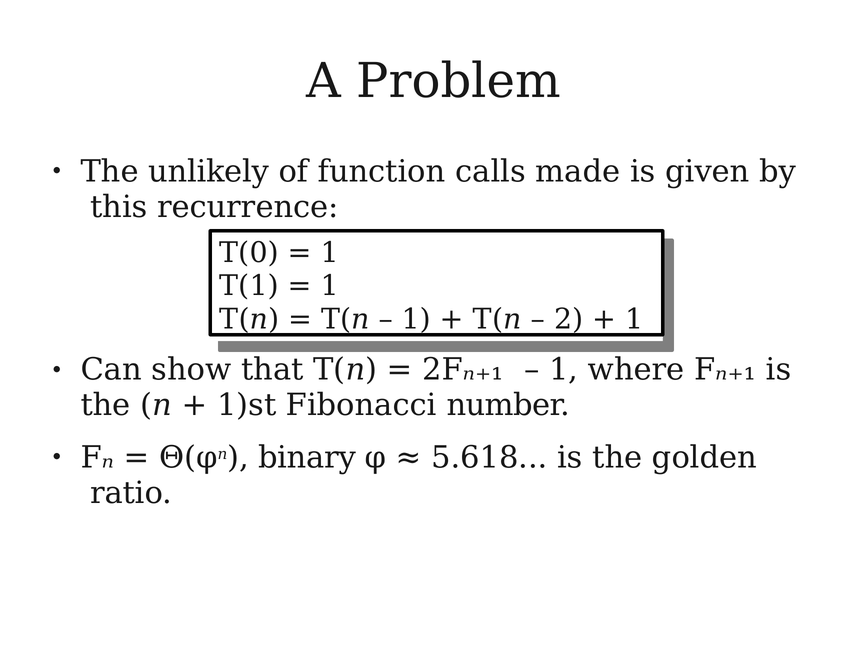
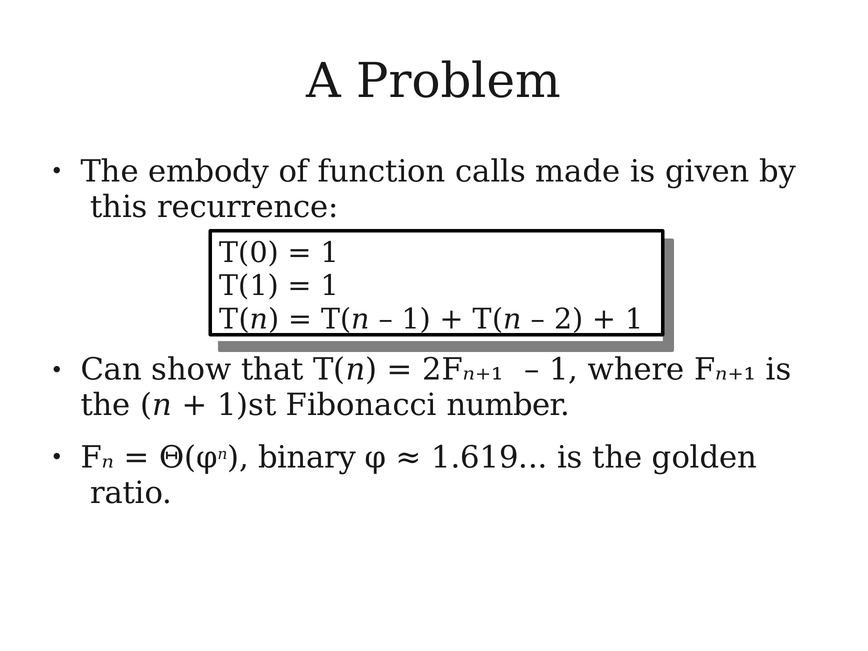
unlikely: unlikely -> embody (209, 172)
5.618: 5.618 -> 1.619 (489, 457)
